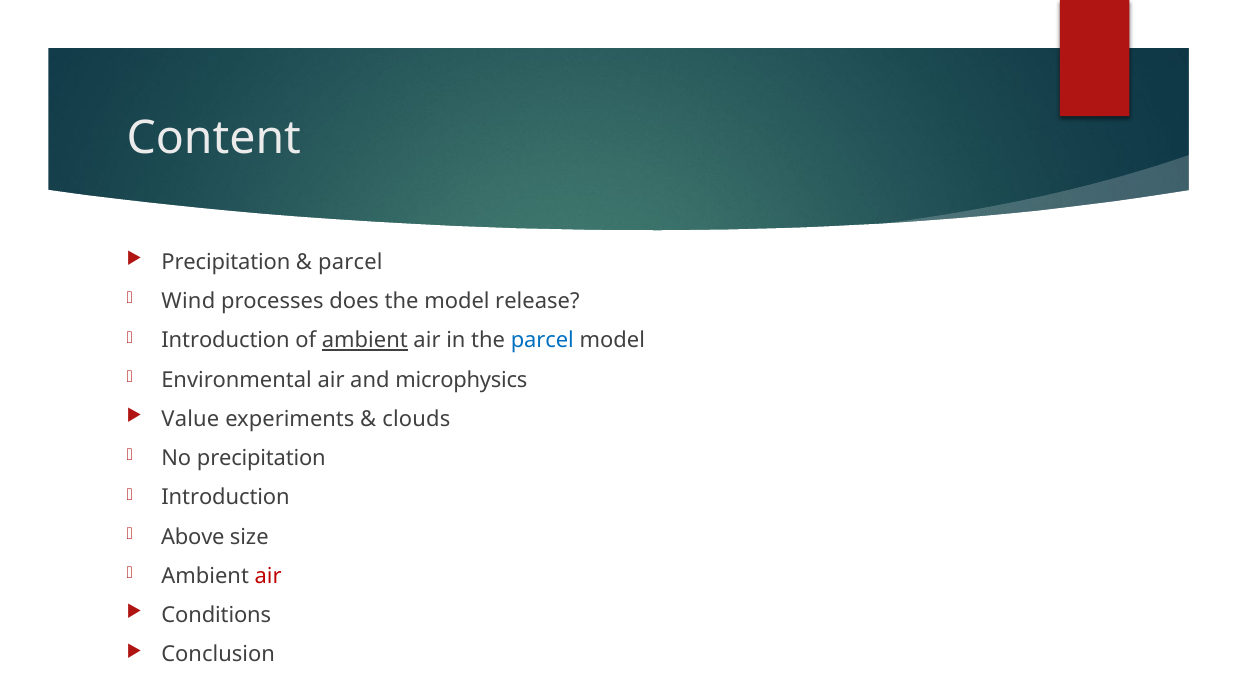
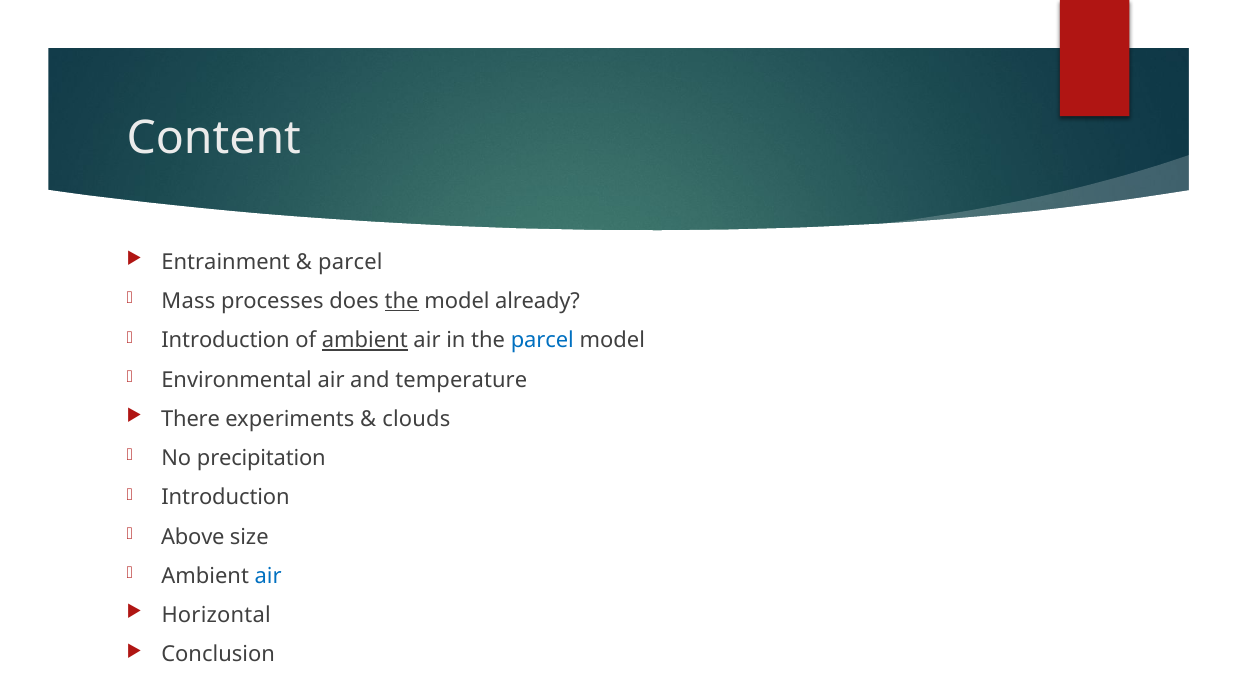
Precipitation: Precipitation -> Entrainment (226, 262)
Wind: Wind -> Mass (188, 301)
the underline: none -> present (402, 301)
release: release -> already (538, 301)
microphysics: microphysics -> temperature (461, 379)
Value: Value -> There (191, 419)
air colour: red -> blue (268, 576)
Conditions: Conditions -> Horizontal (216, 615)
